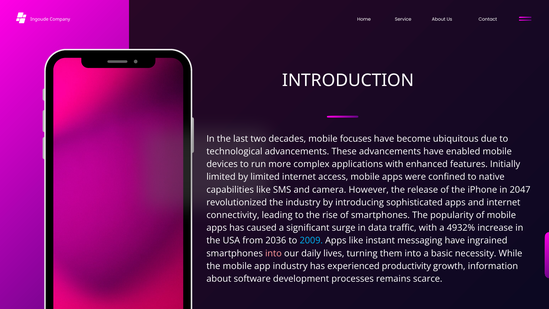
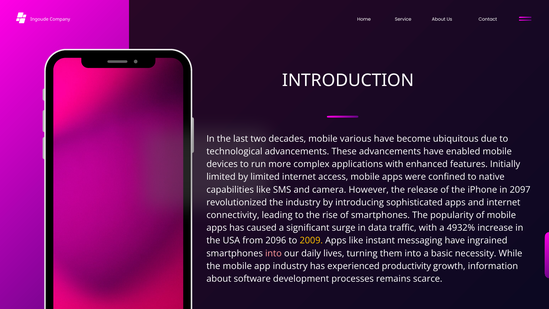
focuses: focuses -> various (356, 139)
2047: 2047 -> 2097 (520, 190)
2036: 2036 -> 2096 (276, 241)
2009 colour: light blue -> yellow (311, 241)
